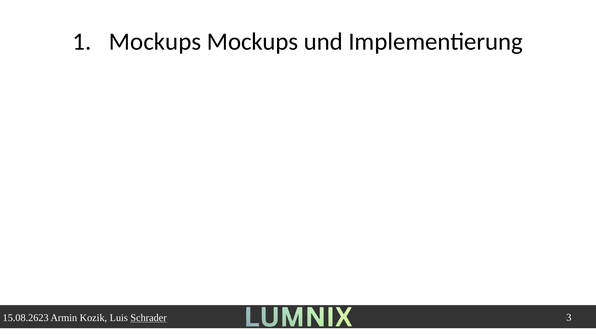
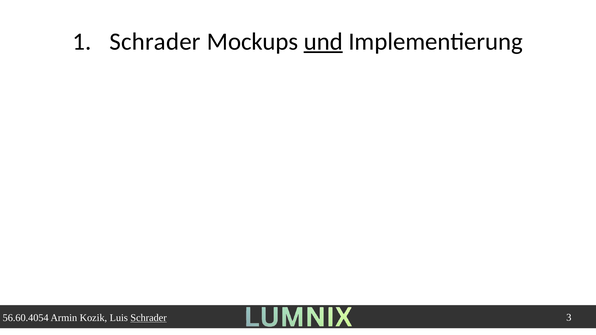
Mockups: Mockups -> Schrader (155, 42)
und underline: none -> present (323, 42)
15.08.2623: 15.08.2623 -> 56.60.4054 (26, 318)
